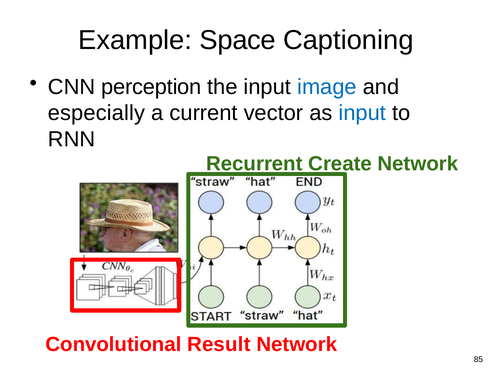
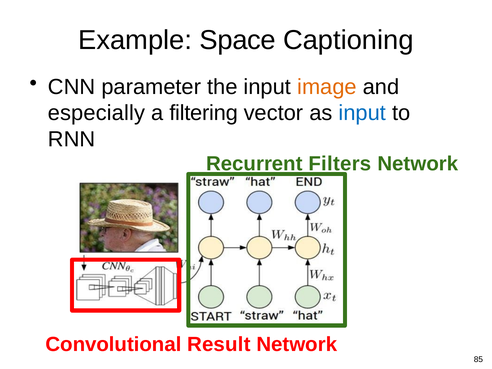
perception: perception -> parameter (151, 87)
image colour: blue -> orange (327, 87)
current: current -> filtering (204, 113)
Create: Create -> Filters (340, 164)
